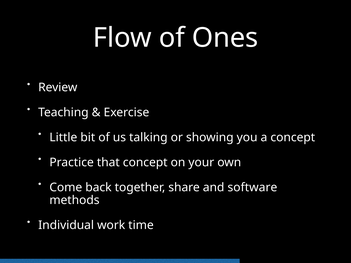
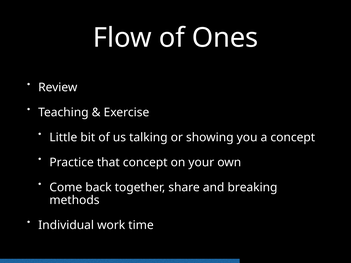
software: software -> breaking (252, 187)
